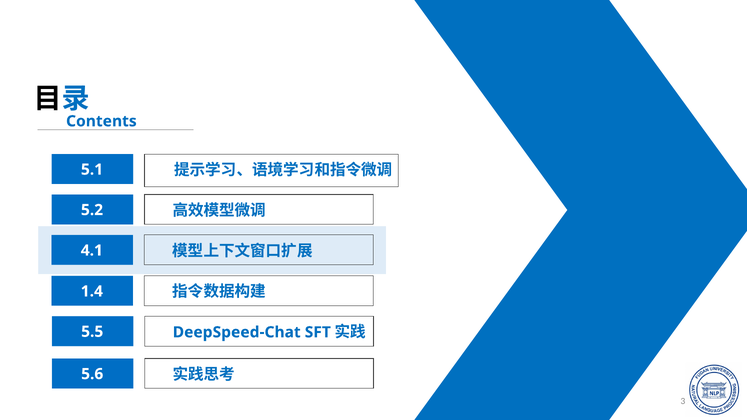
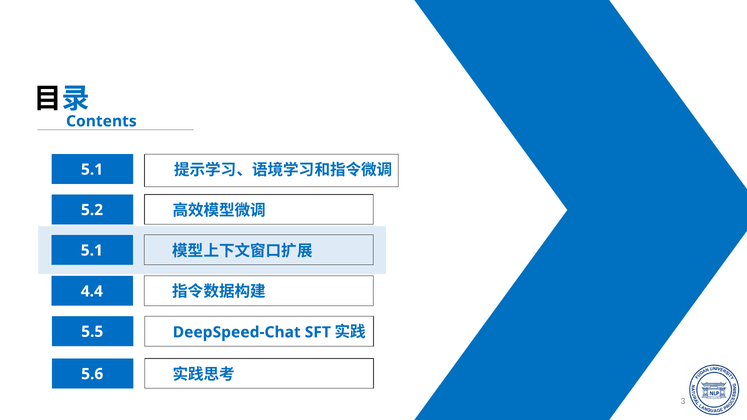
4.1: 4.1 -> 5.1 (92, 251)
1.4: 1.4 -> 4.4 (92, 291)
